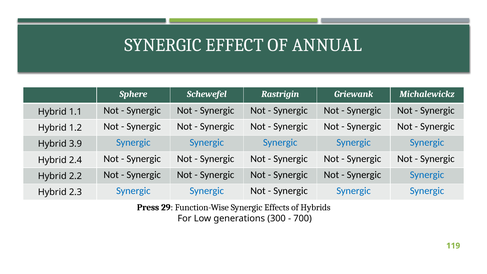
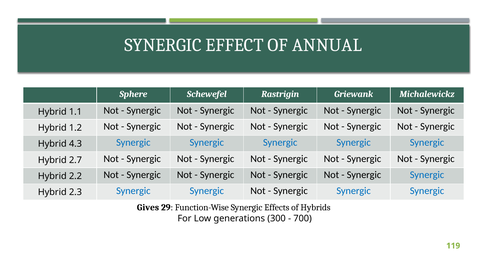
3.9: 3.9 -> 4.3 (75, 144)
2.4: 2.4 -> 2.7 (75, 160)
Press: Press -> Gives (148, 208)
